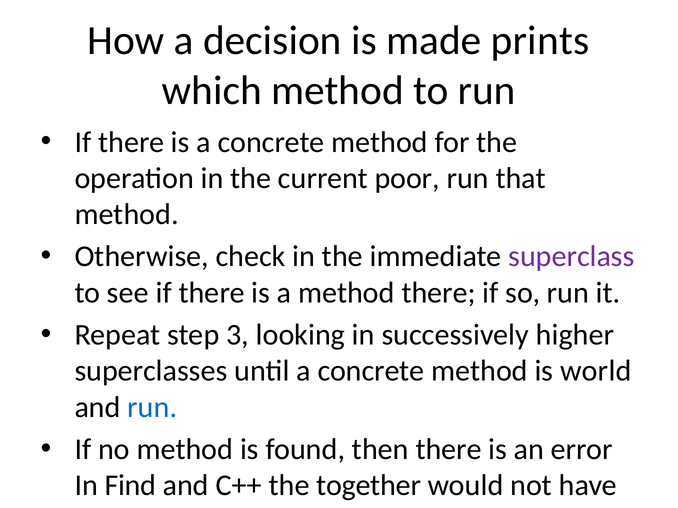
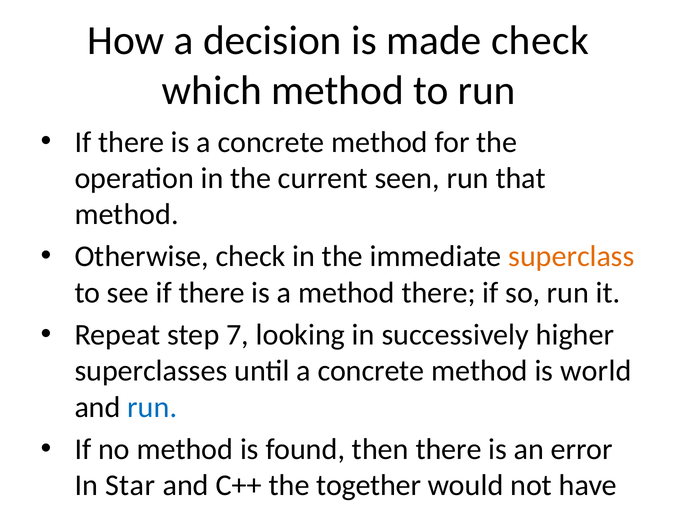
made prints: prints -> check (540, 41)
poor: poor -> seen (407, 178)
superclass colour: purple -> orange (571, 257)
3: 3 -> 7 (238, 335)
Find: Find -> Star (130, 486)
